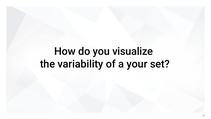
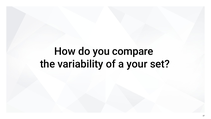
visualize: visualize -> compare (133, 51)
